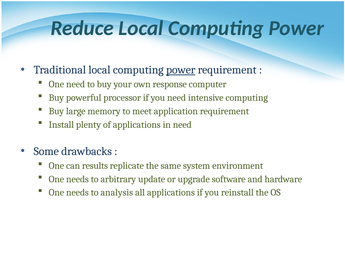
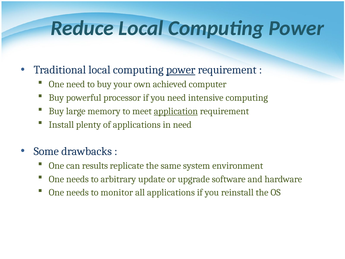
response: response -> achieved (170, 84)
application underline: none -> present (176, 111)
analysis: analysis -> monitor (117, 192)
